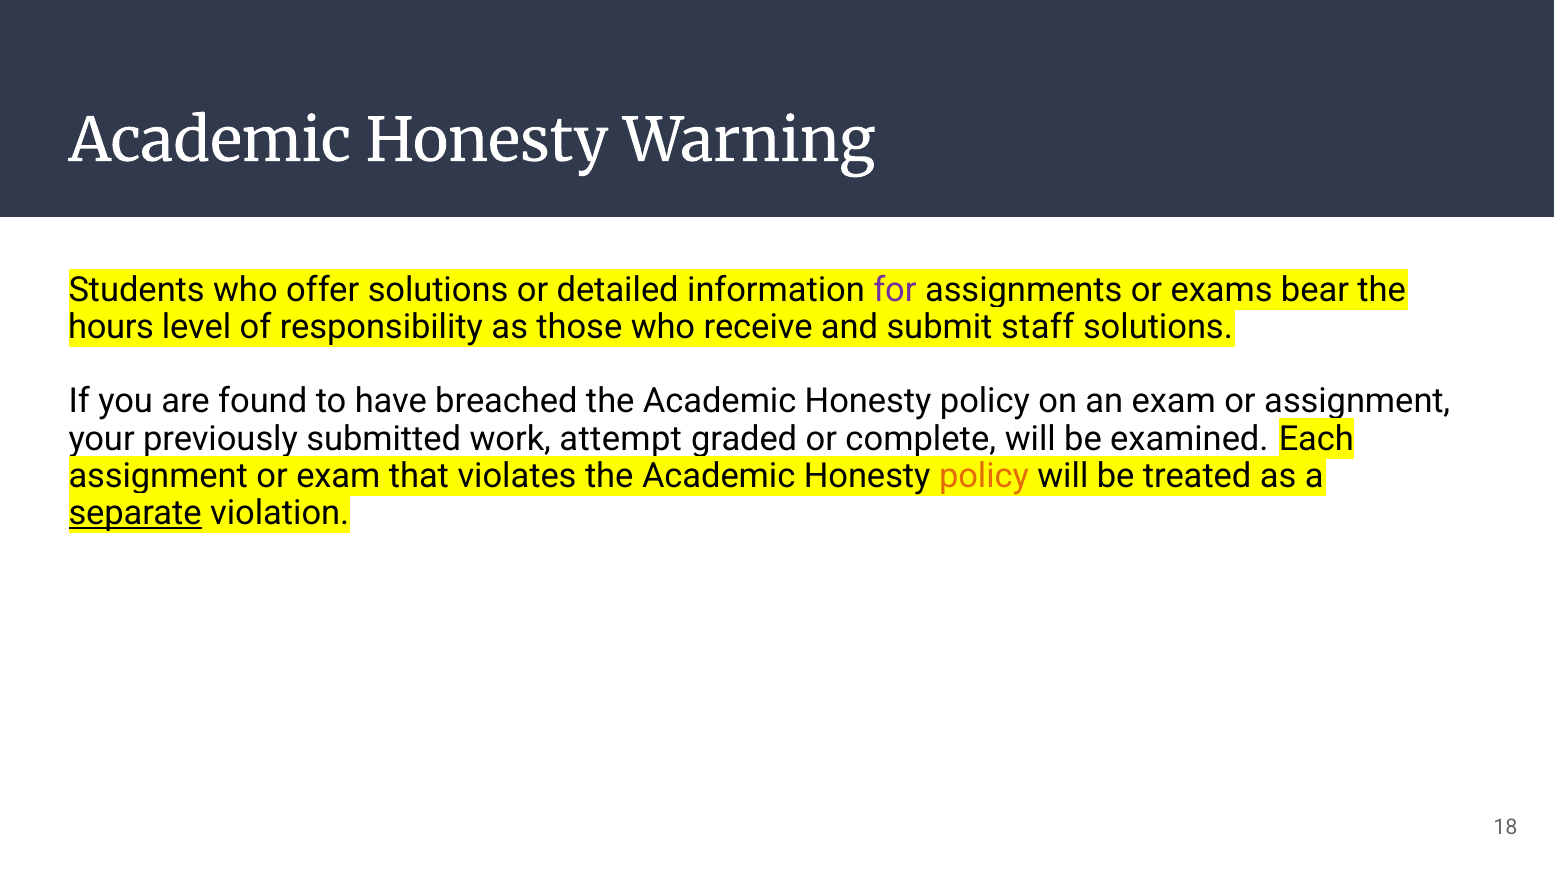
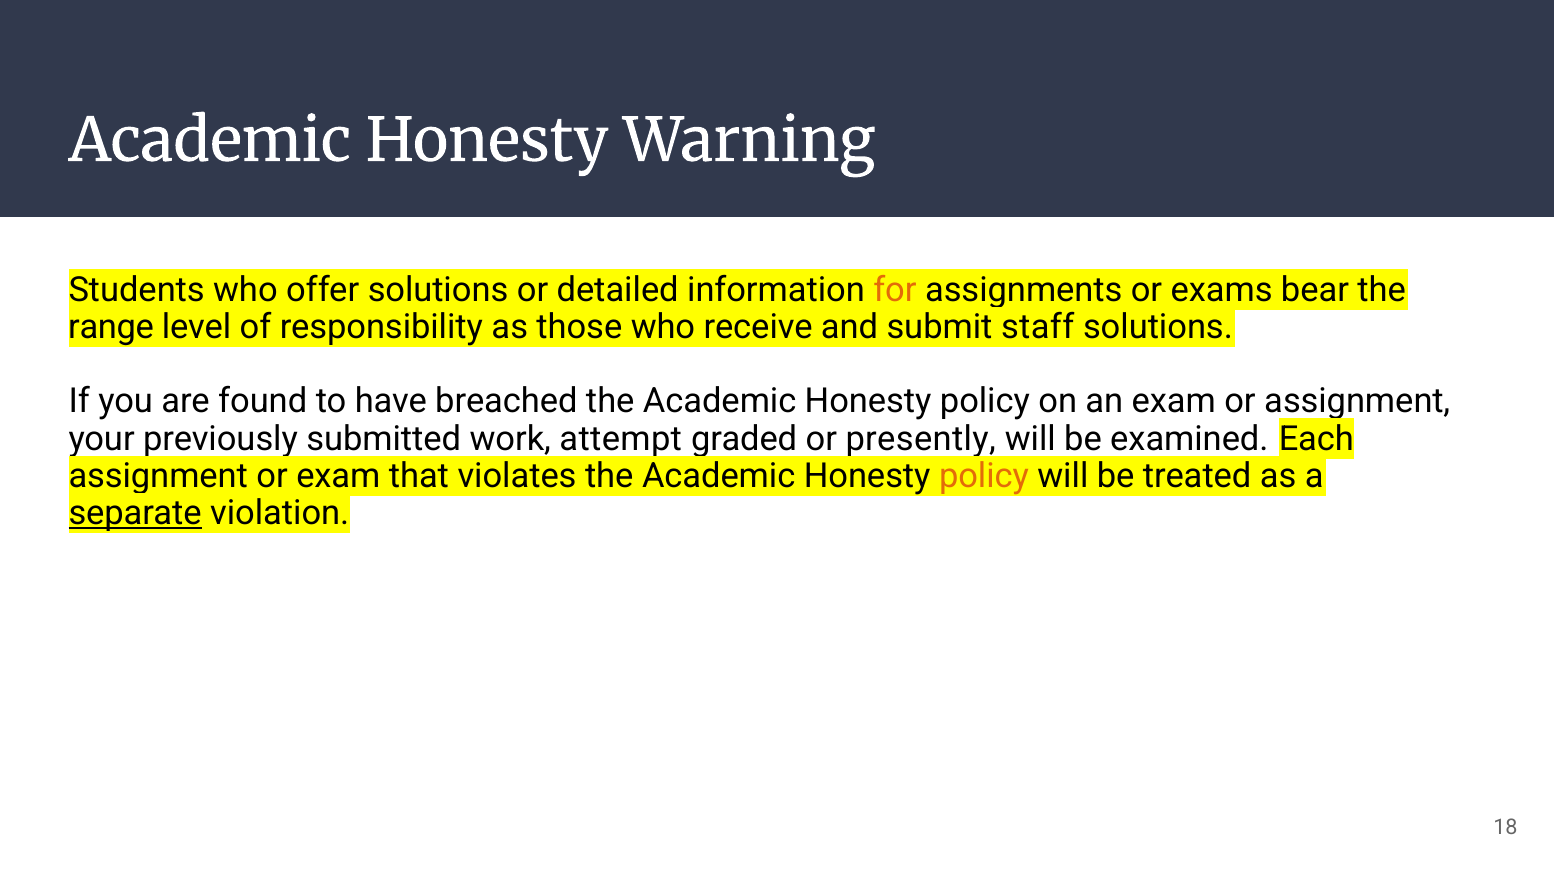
for colour: purple -> orange (895, 290)
hours: hours -> range (111, 327)
complete: complete -> presently (921, 439)
